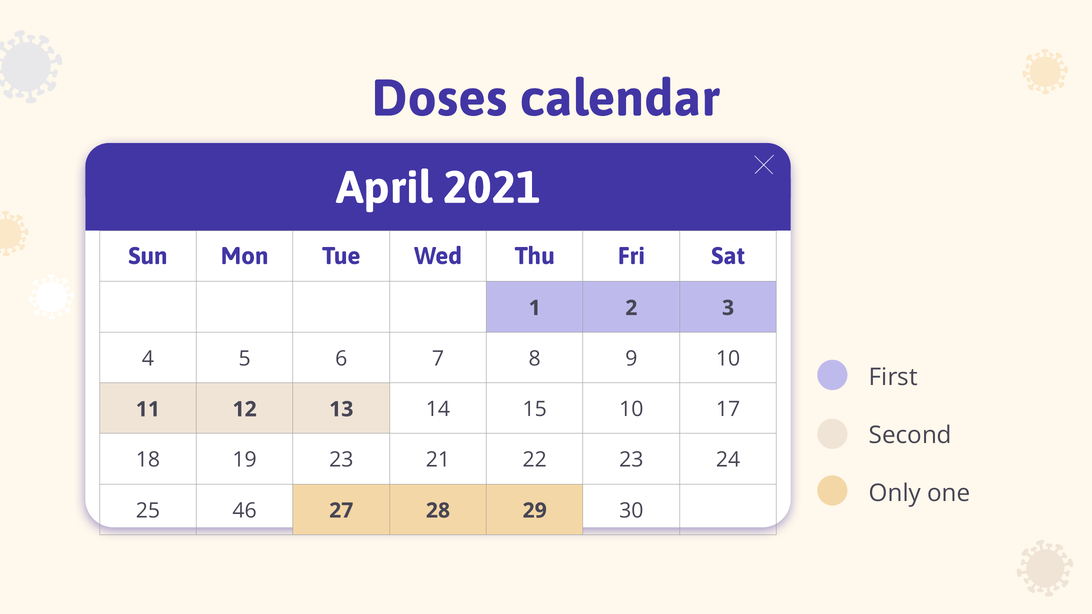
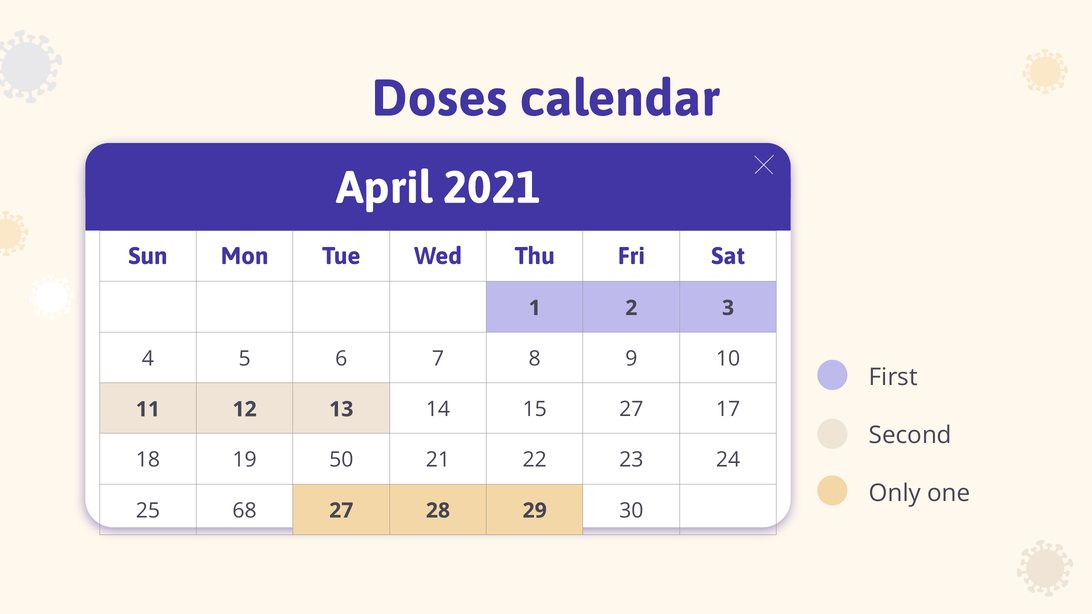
15 10: 10 -> 27 (631, 409)
19 23: 23 -> 50 (341, 460)
46: 46 -> 68 (245, 511)
